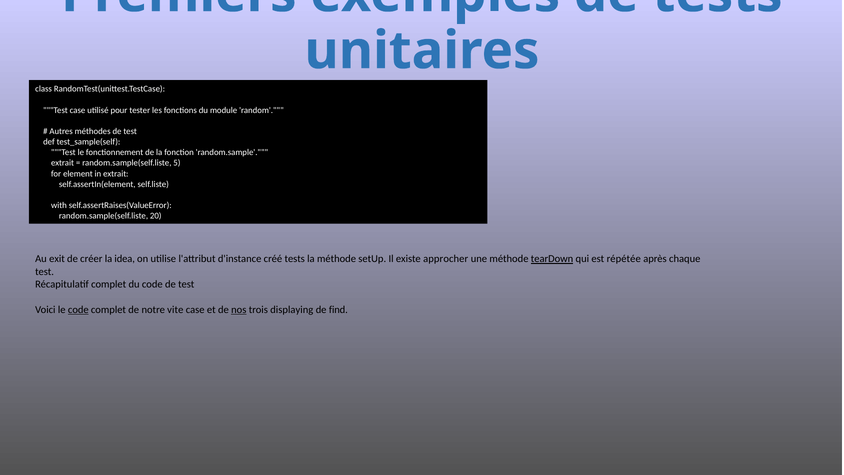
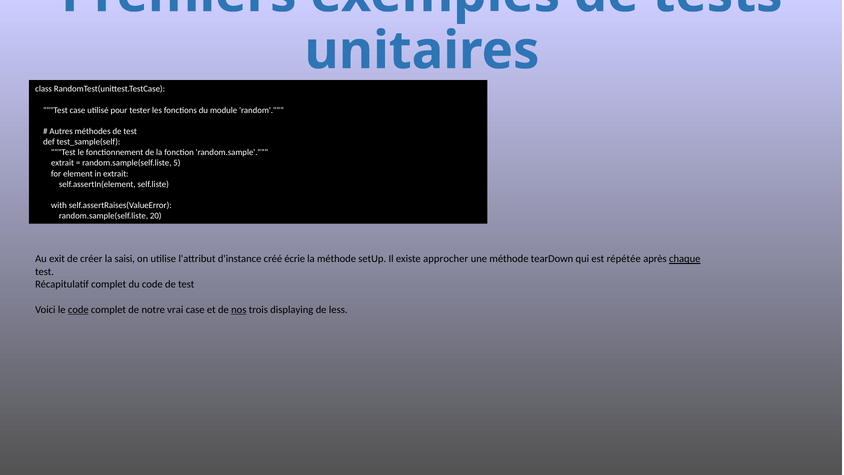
idea: idea -> saisi (125, 259)
créé tests: tests -> écrie (295, 259)
tearDown underline: present -> none (552, 259)
chaque underline: none -> present (685, 259)
vite: vite -> vrai (175, 309)
find: find -> less (338, 309)
